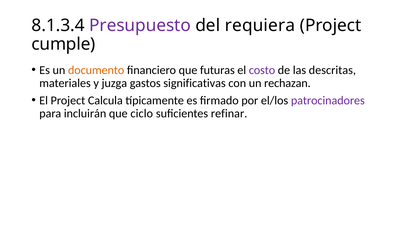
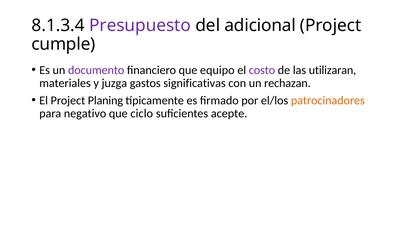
requiera: requiera -> adicional (260, 25)
documento colour: orange -> purple (96, 70)
futuras: futuras -> equipo (217, 70)
descritas: descritas -> utilizaran (332, 70)
Calcula: Calcula -> Planing (105, 100)
patrocinadores colour: purple -> orange (328, 100)
incluirán: incluirán -> negativo (85, 113)
refinar: refinar -> acepte (229, 113)
